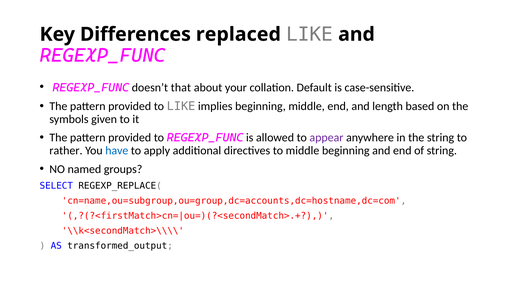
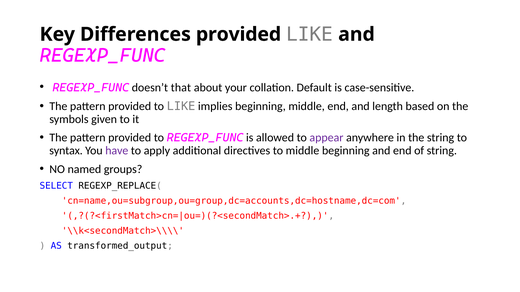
Differences replaced: replaced -> provided (239, 34)
rather: rather -> syntax (66, 151)
have colour: blue -> purple (117, 151)
